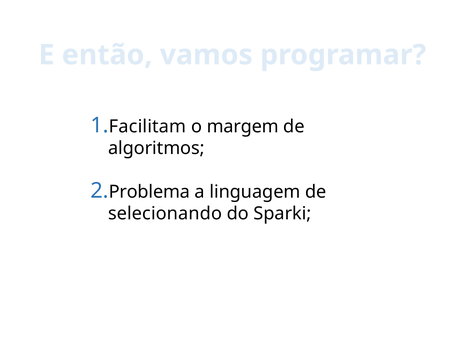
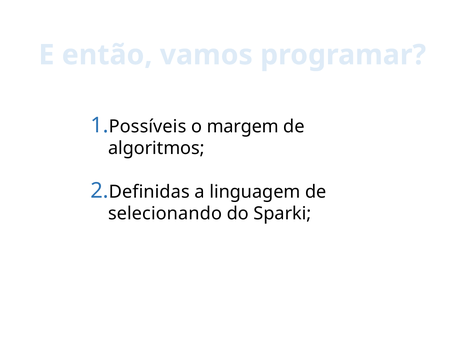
Facilitam: Facilitam -> Possíveis (148, 127)
Problema: Problema -> Definidas (149, 192)
